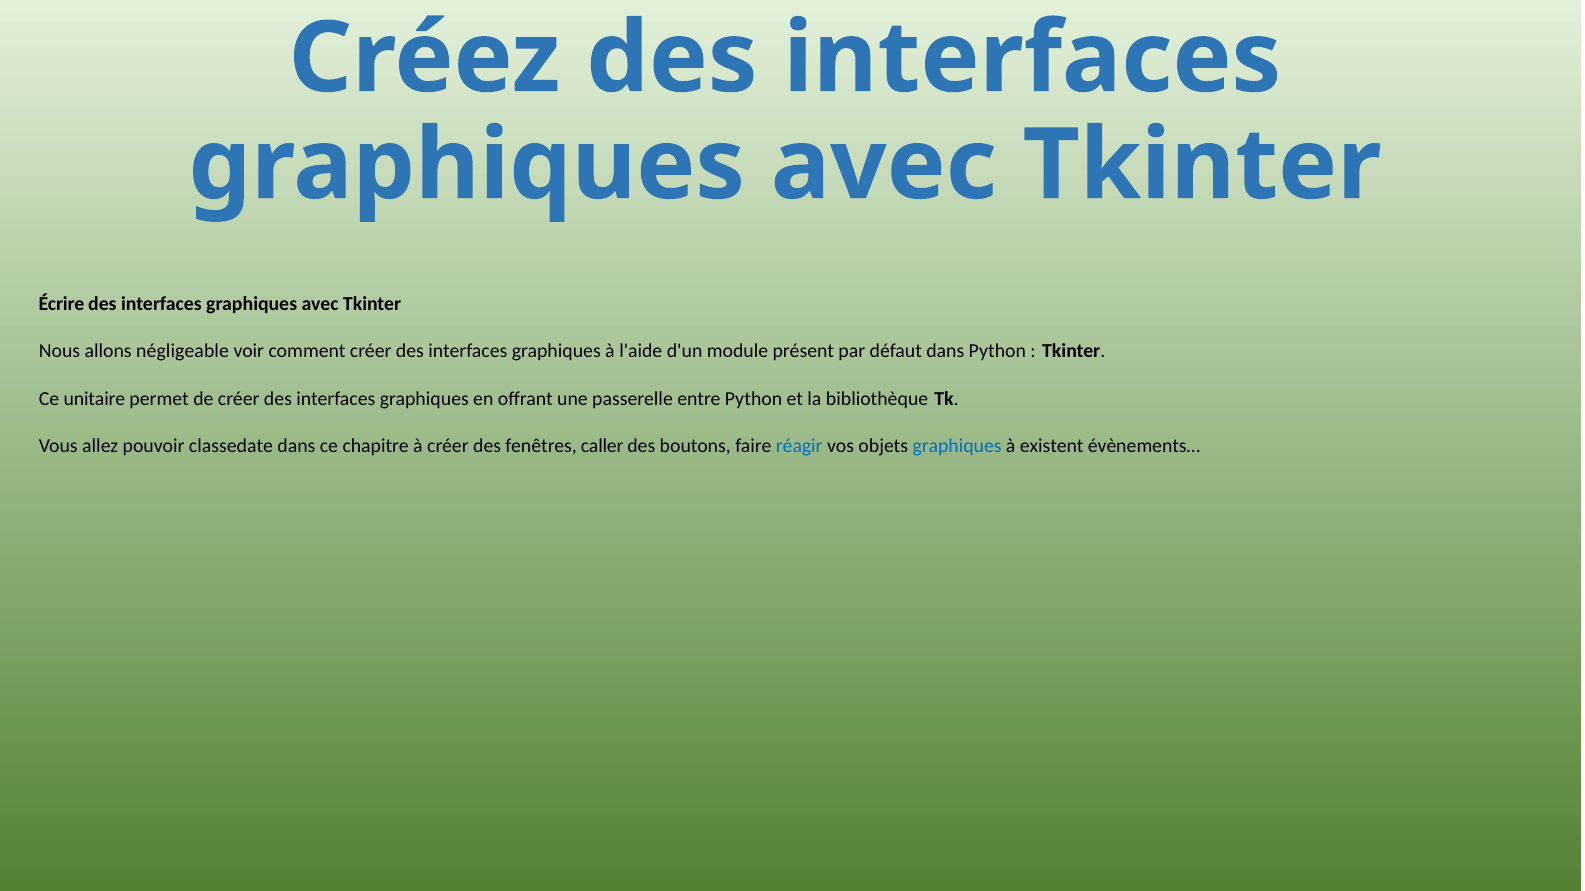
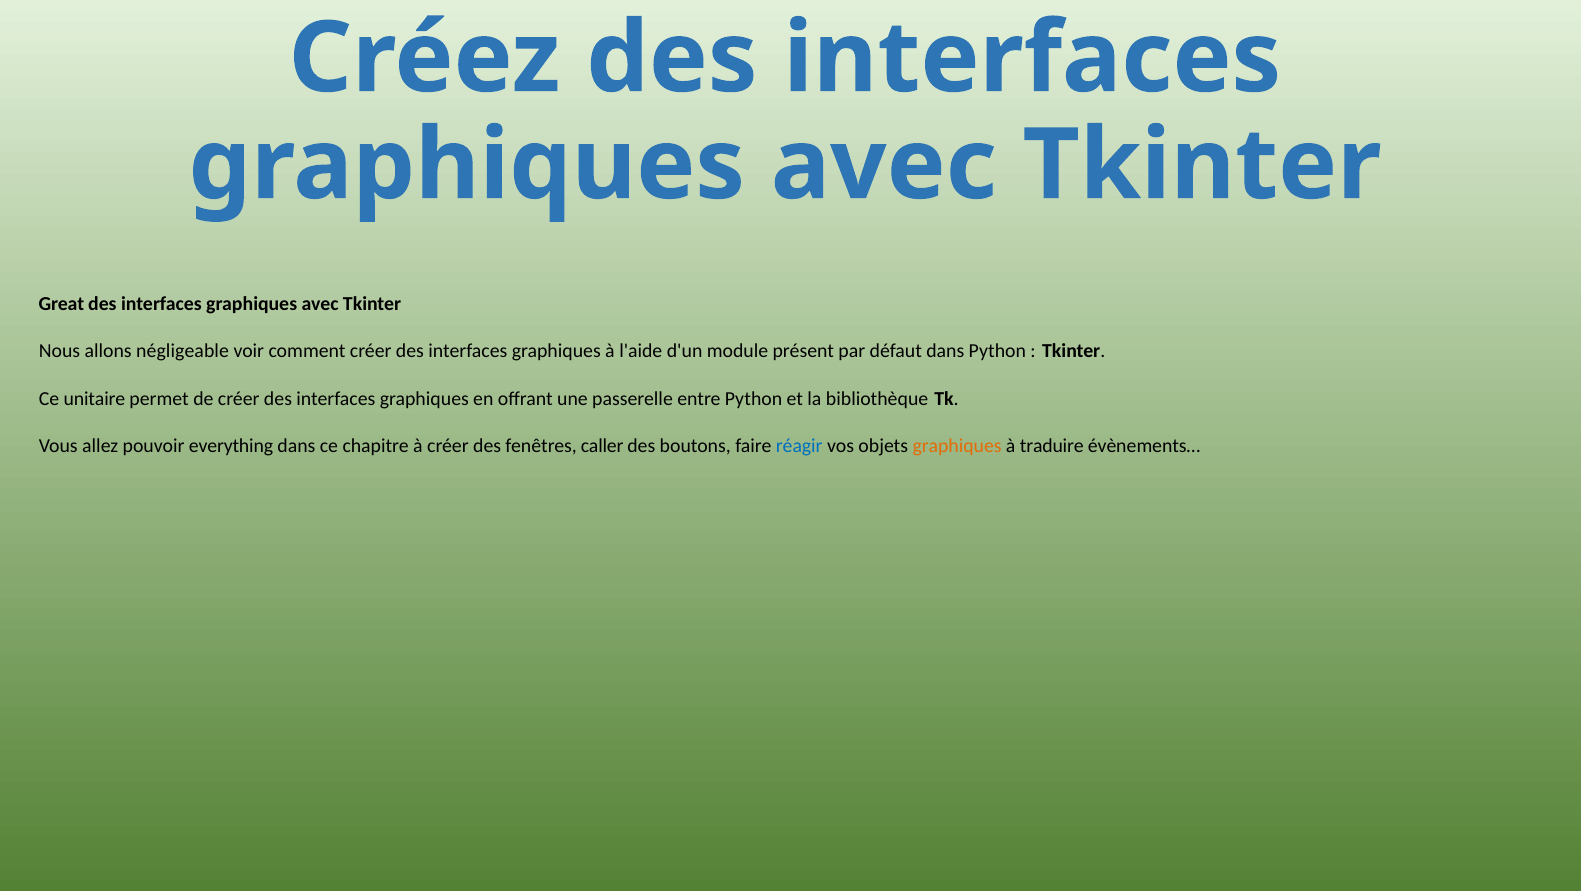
Écrire: Écrire -> Great (61, 304)
classedate: classedate -> everything (231, 446)
graphiques colour: blue -> orange (957, 446)
existent: existent -> traduire (1052, 446)
